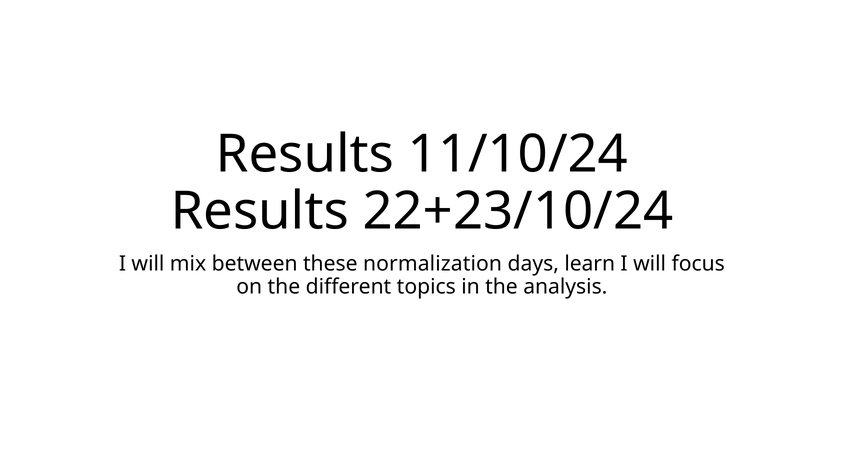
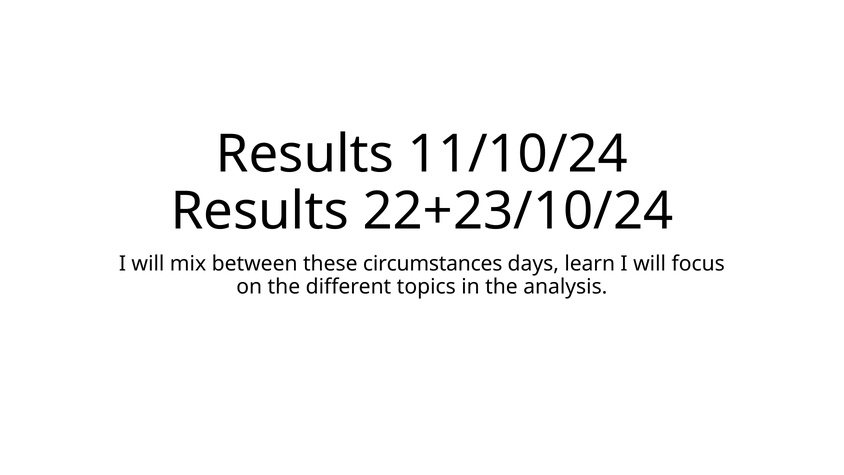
normalization: normalization -> circumstances (433, 264)
